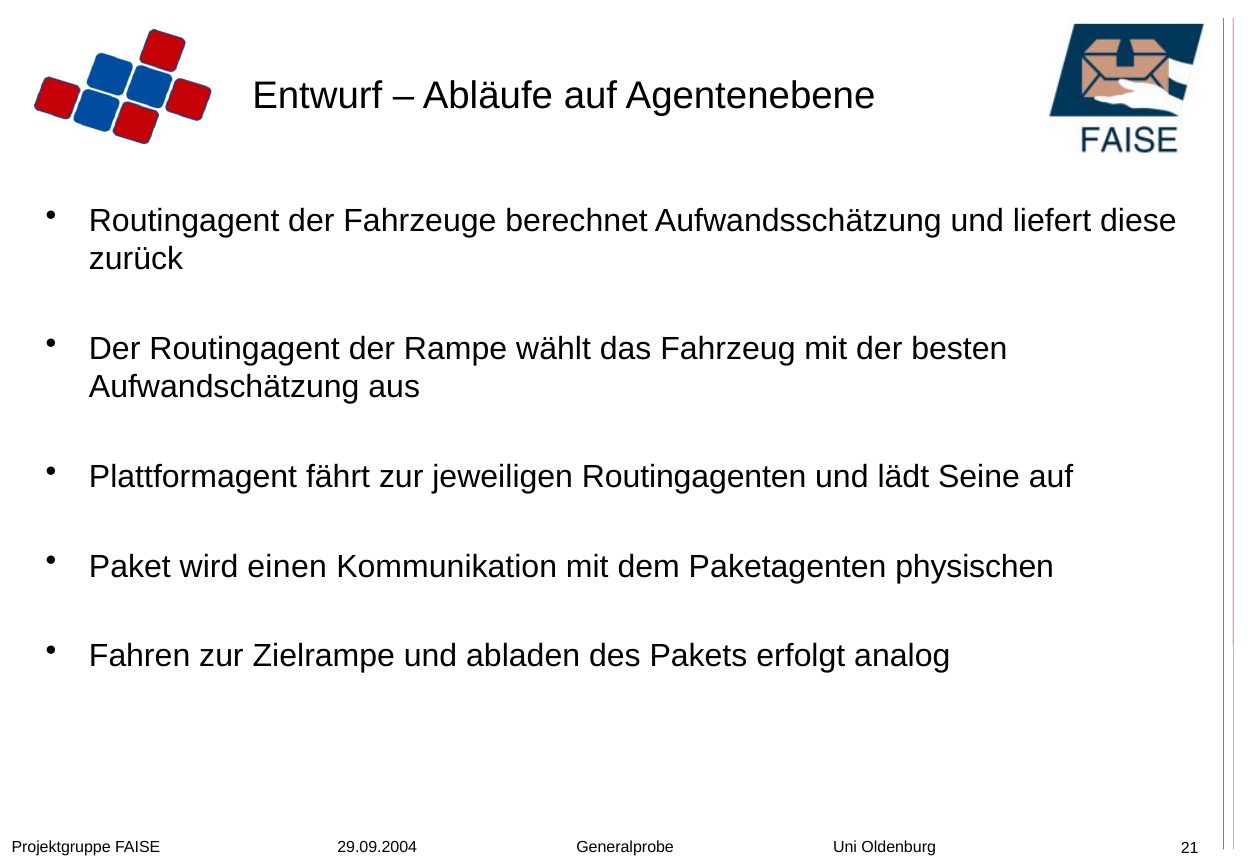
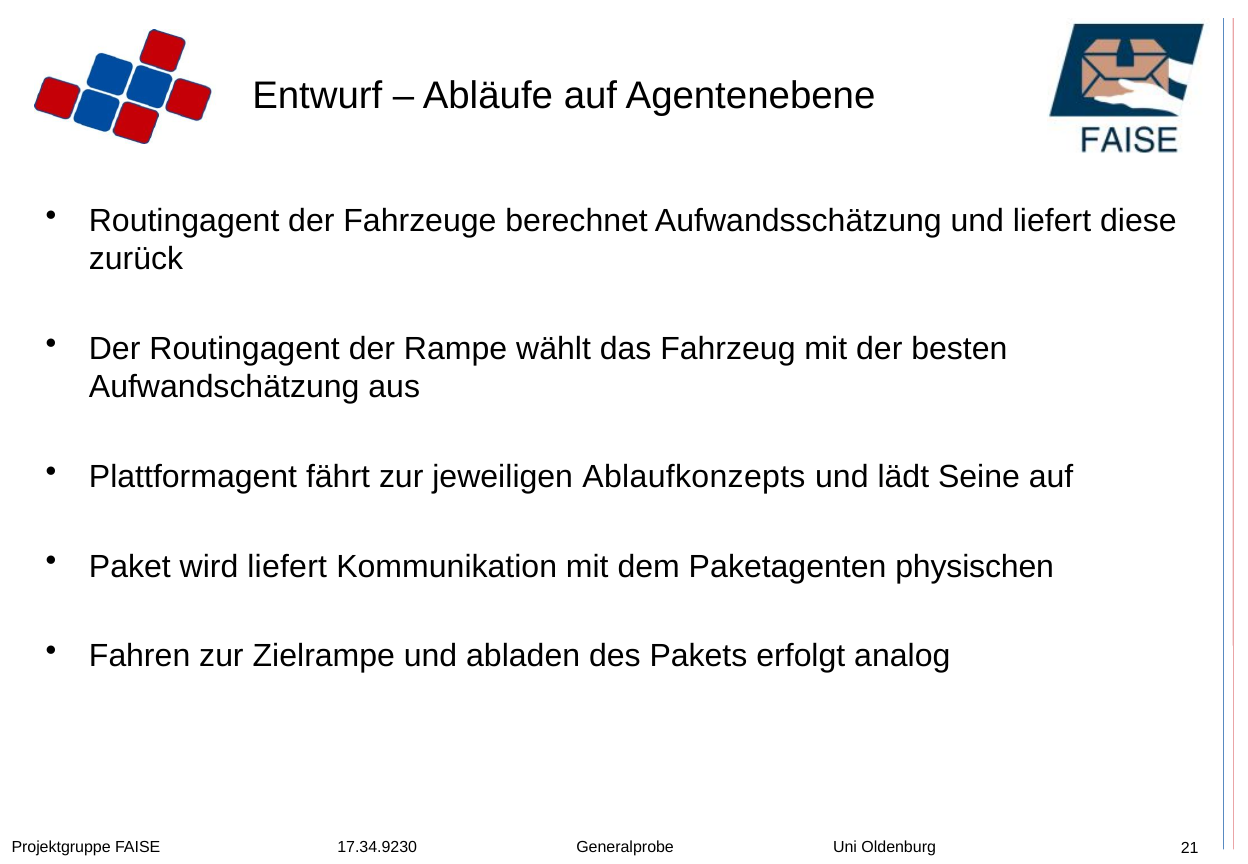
Routingagenten: Routingagenten -> Ablaufkonzepts (694, 477)
wird einen: einen -> liefert (287, 566)
29.09.2004: 29.09.2004 -> 17.34.9230 (377, 848)
